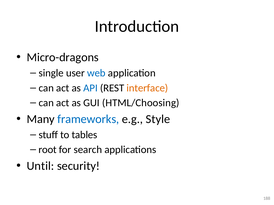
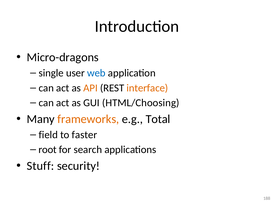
API colour: blue -> orange (91, 88)
frameworks colour: blue -> orange (88, 119)
Style: Style -> Total (158, 119)
stuff: stuff -> field (48, 135)
tables: tables -> faster (84, 135)
Until: Until -> Stuff (40, 166)
